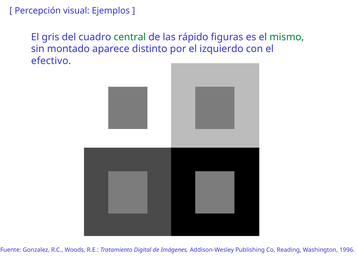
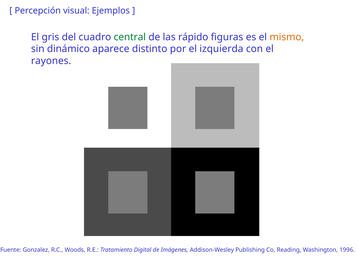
mismo colour: green -> orange (287, 37)
montado: montado -> dinámico (68, 49)
izquierdo: izquierdo -> izquierda (221, 49)
efectivo: efectivo -> rayones (51, 61)
